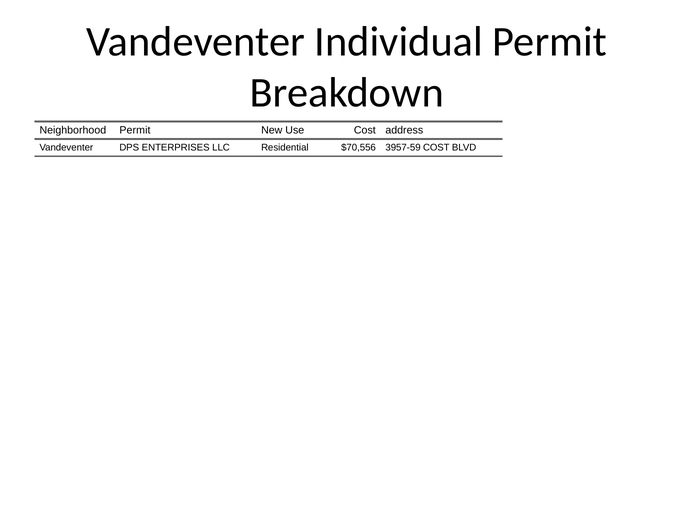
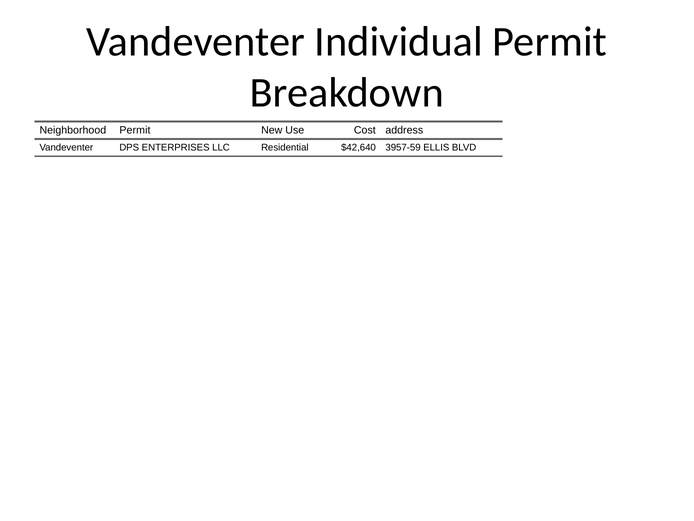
$70,556: $70,556 -> $42,640 (358, 148)
3957-59 COST: COST -> ELLIS (436, 148)
